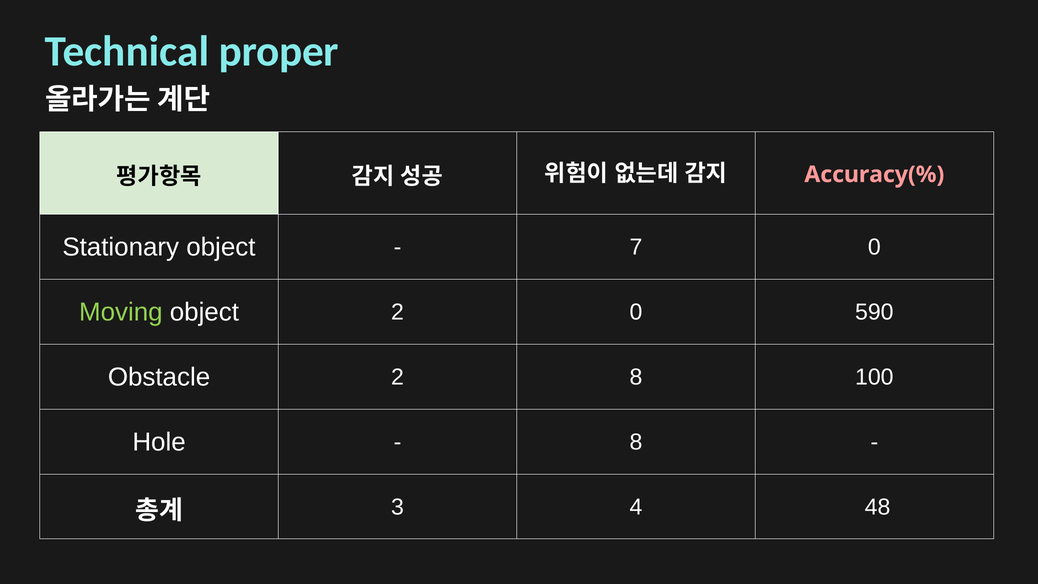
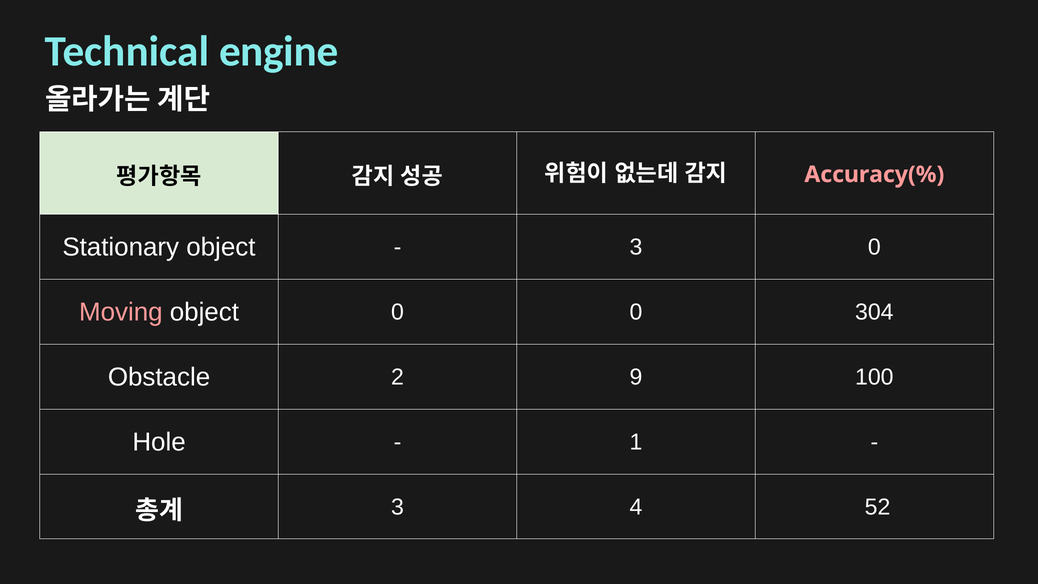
proper: proper -> engine (279, 51)
7: 7 -> 3 (636, 247)
Moving colour: light green -> pink (121, 312)
object 2: 2 -> 0 (397, 312)
590: 590 -> 304 (874, 312)
2 8: 8 -> 9 (636, 377)
8: 8 -> 1 (636, 442)
48: 48 -> 52 (878, 507)
